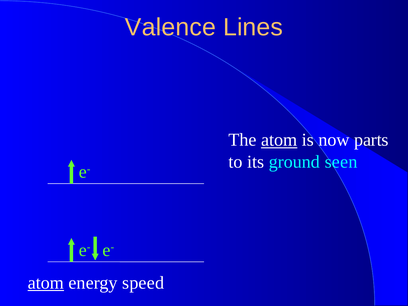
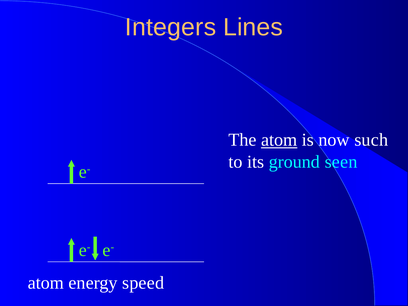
Valence: Valence -> Integers (171, 27)
parts: parts -> such (371, 140)
atom underline: present -> none (46, 283)
